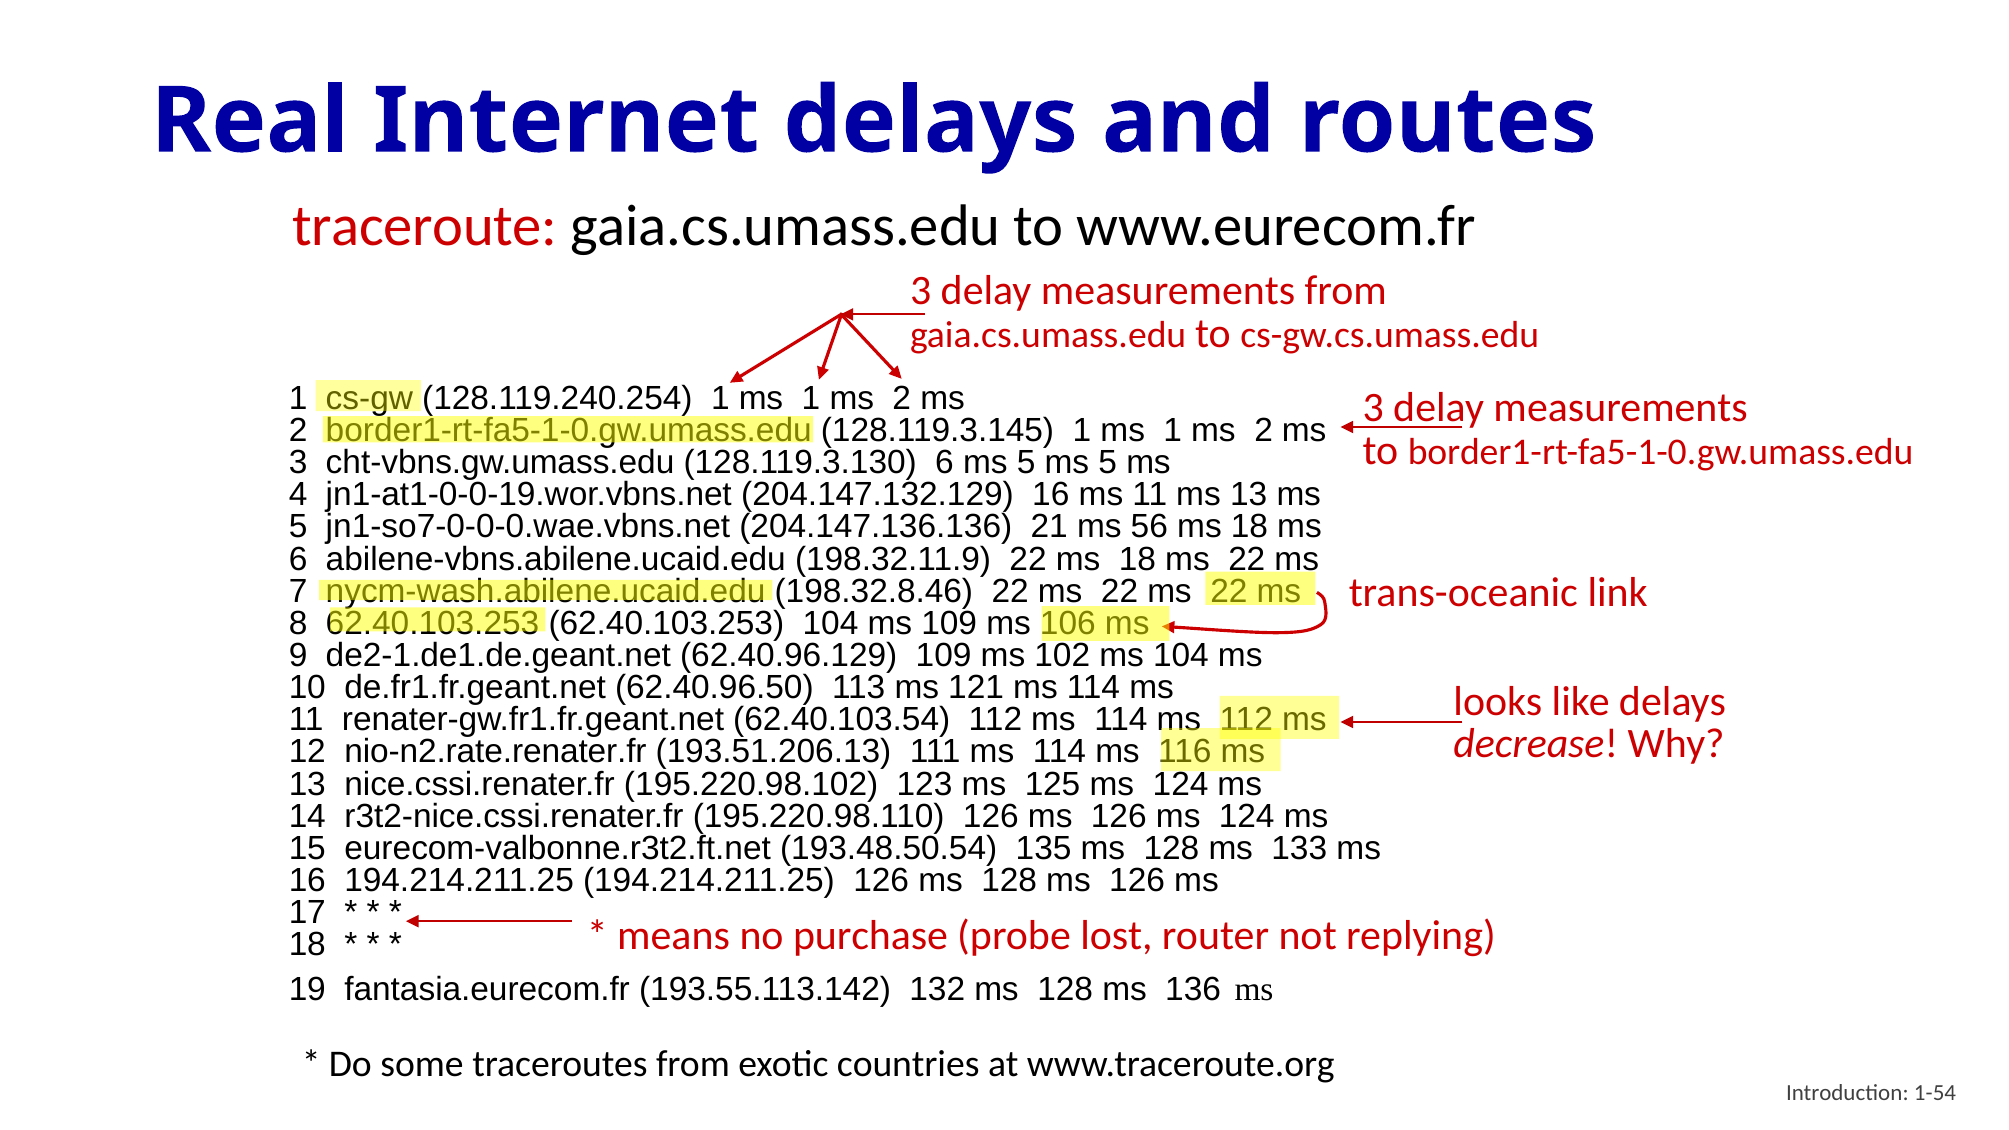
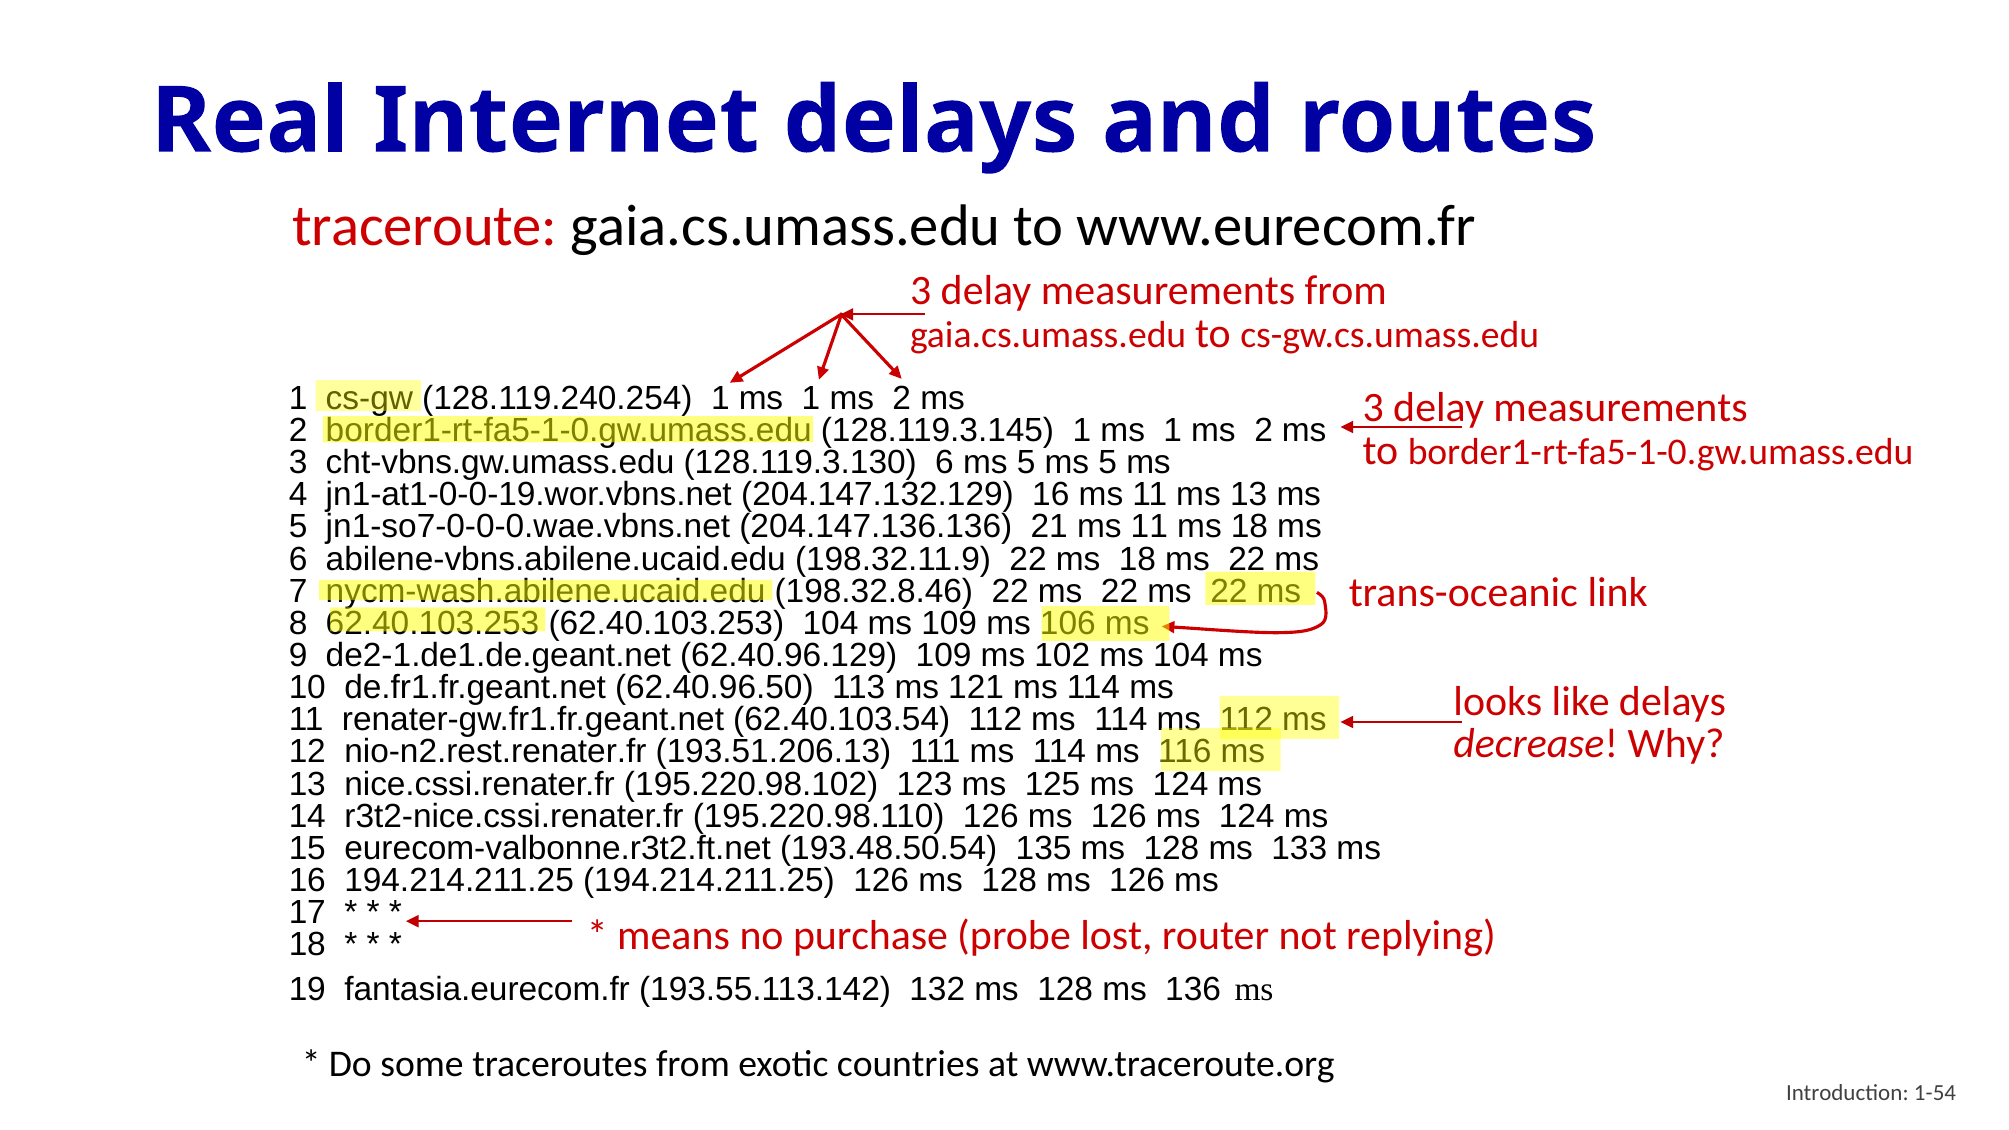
21 ms 56: 56 -> 11 (1149, 527)
nio-n2.rate.renater.fr: nio-n2.rate.renater.fr -> nio-n2.rest.renater.fr (495, 752)
